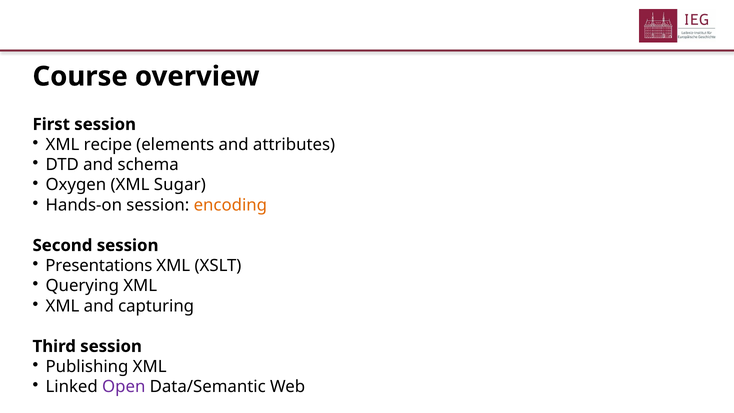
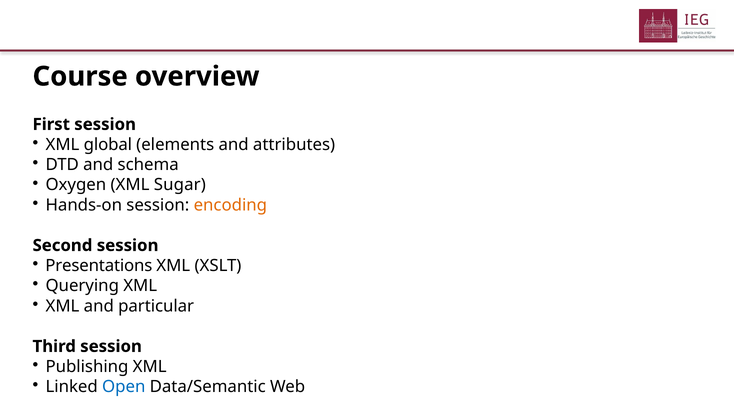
recipe: recipe -> global (108, 144)
capturing: capturing -> particular (156, 306)
Open colour: purple -> blue (124, 387)
